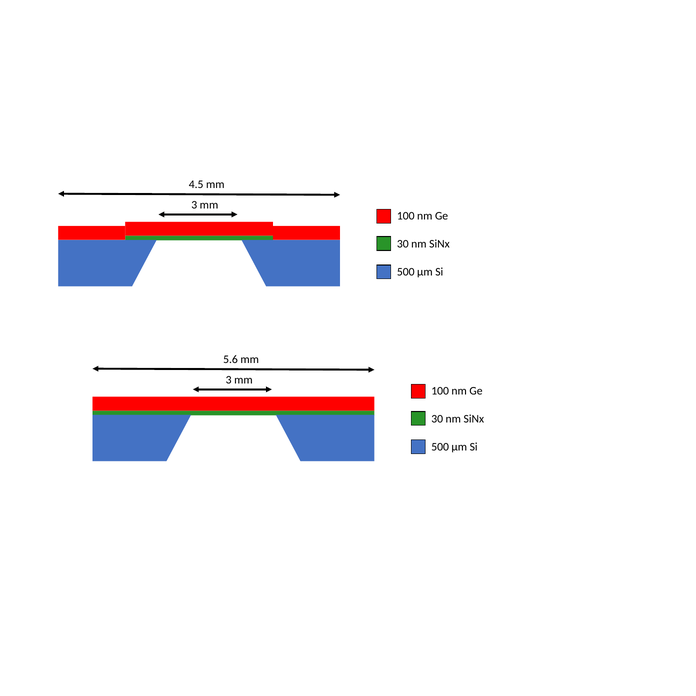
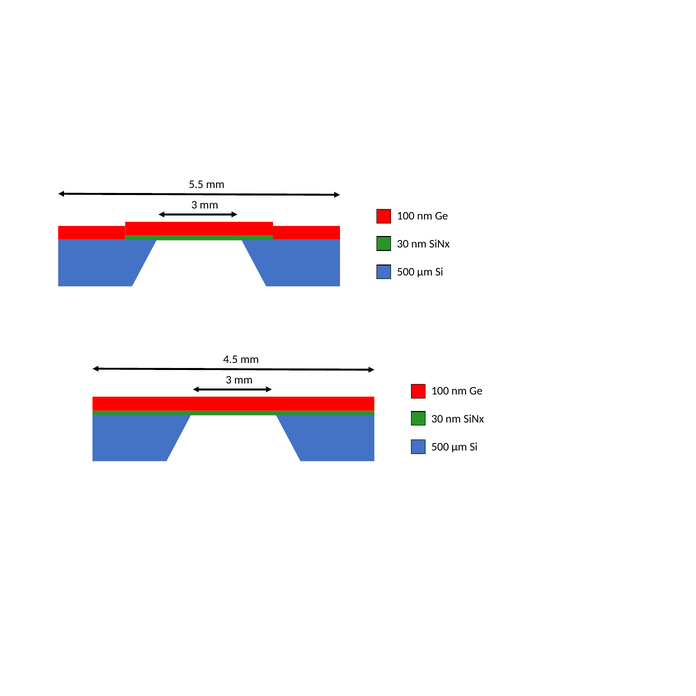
4.5: 4.5 -> 5.5 (196, 184)
5.6: 5.6 -> 4.5 (231, 359)
